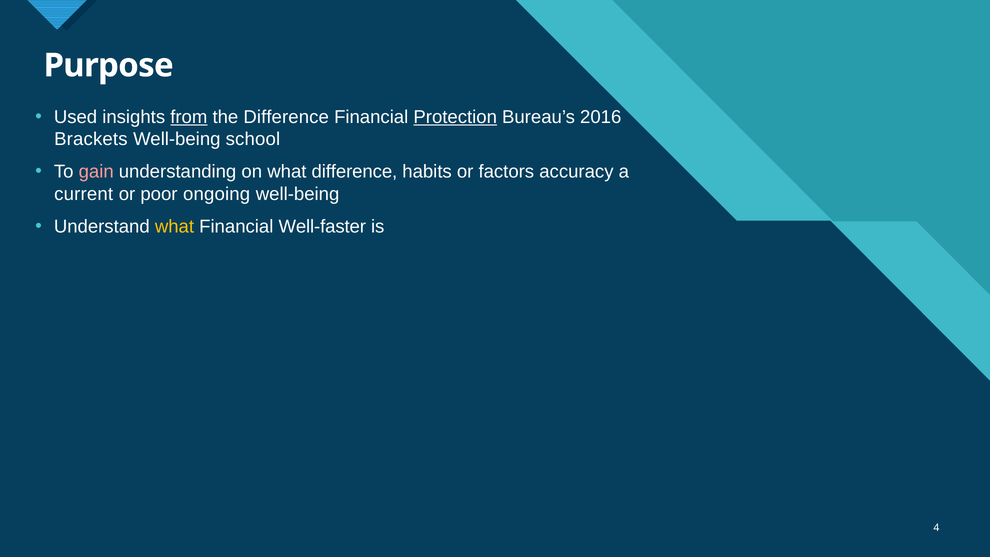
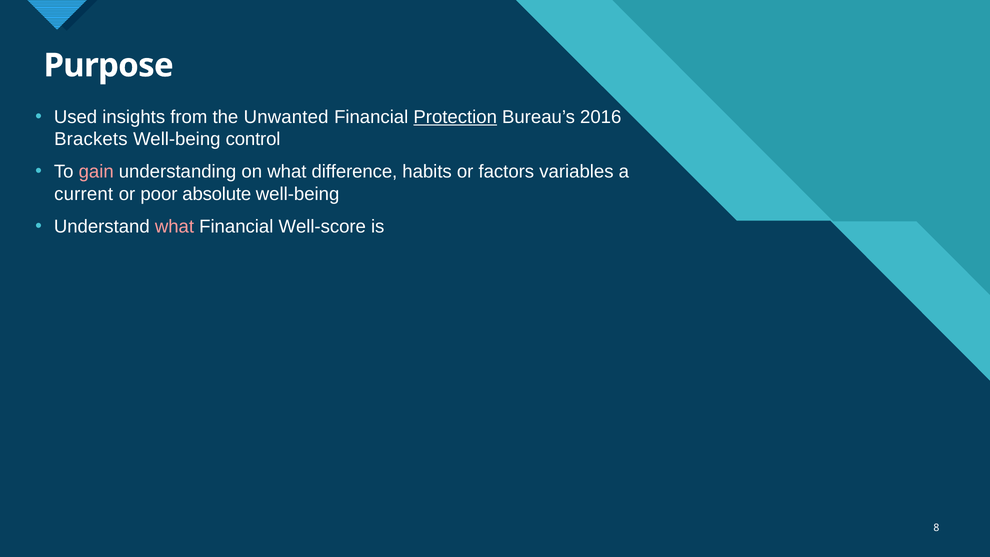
from underline: present -> none (189, 117)
the Difference: Difference -> Unwanted (286, 117)
school: school -> control (253, 139)
accuracy: accuracy -> variables (576, 172)
ongoing: ongoing -> absolute (217, 194)
what colour: yellow -> pink (174, 227)
Well-faster: Well-faster -> Well-score (322, 227)
4: 4 -> 8 (936, 528)
